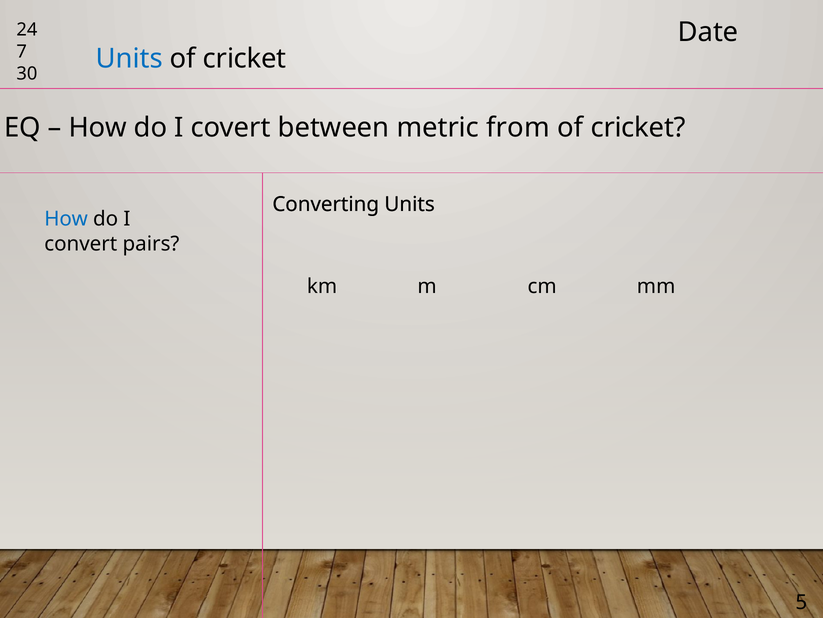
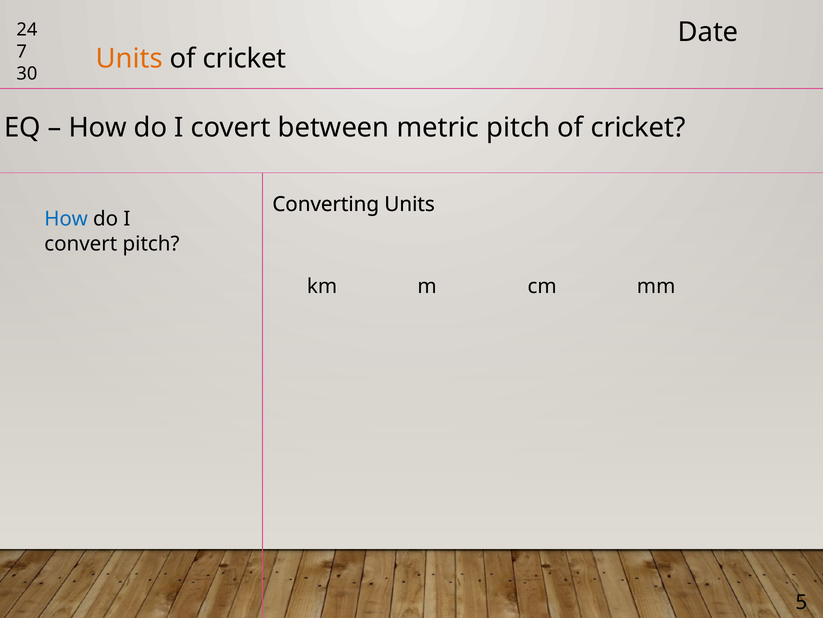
Units colour: blue -> orange (129, 59)
metric from: from -> pitch (518, 128)
convert pairs: pairs -> pitch (151, 244)
